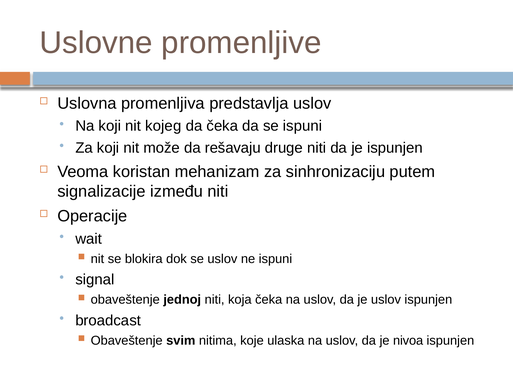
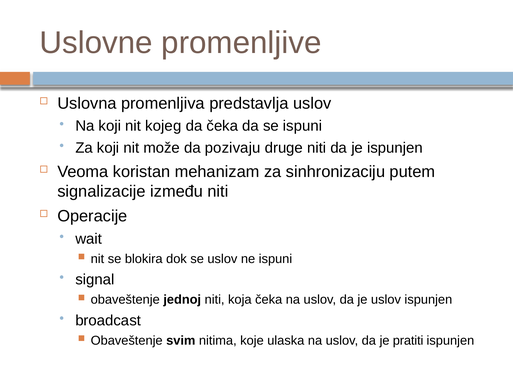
rešavaju: rešavaju -> pozivaju (233, 148)
nivoa: nivoa -> pratiti (408, 340)
